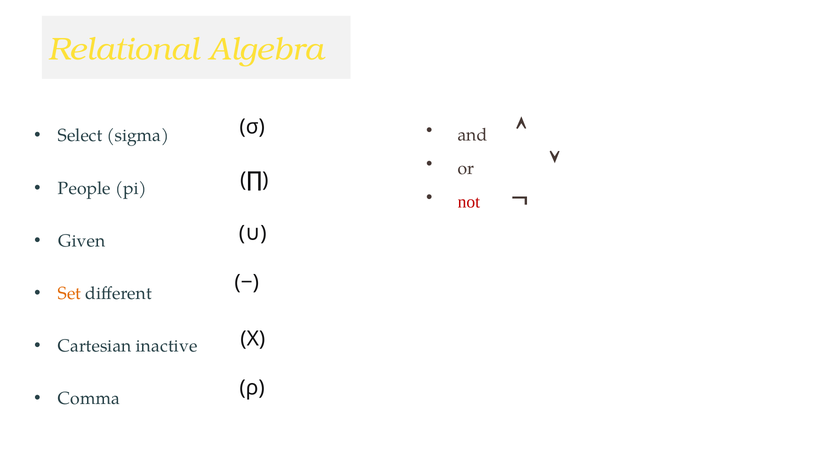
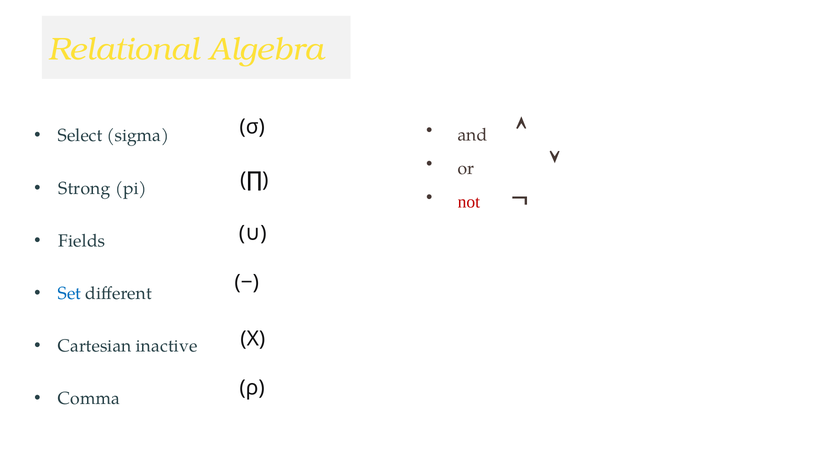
People: People -> Strong (84, 188)
Given: Given -> Fields (82, 241)
Set colour: orange -> blue (70, 293)
